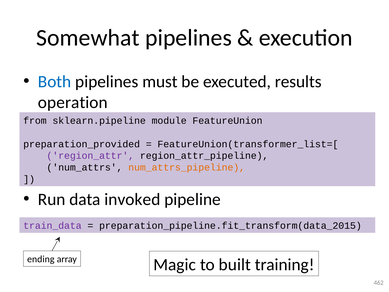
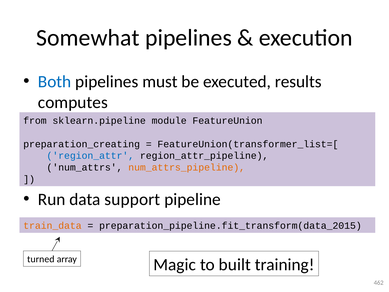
operation: operation -> computes (73, 102)
preparation_provided: preparation_provided -> preparation_creating (82, 144)
region_attr colour: purple -> blue (90, 156)
invoked: invoked -> support (132, 199)
train_data colour: purple -> orange (52, 226)
ending: ending -> turned (41, 259)
